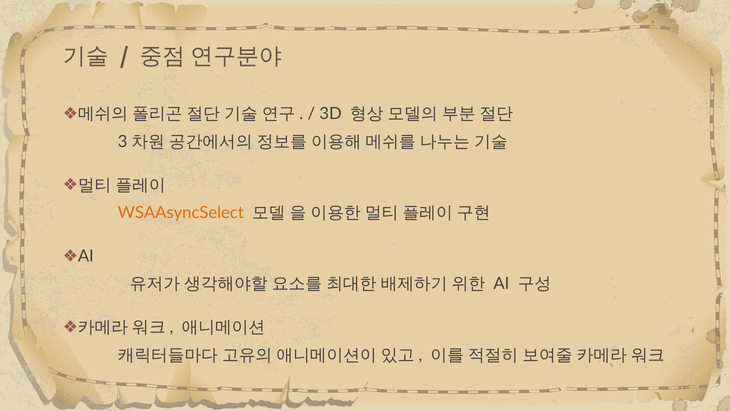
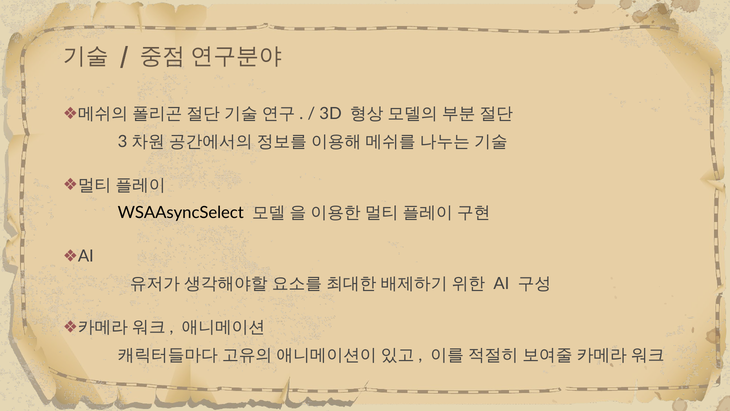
WSAAsyncSelect colour: orange -> black (181, 213)
